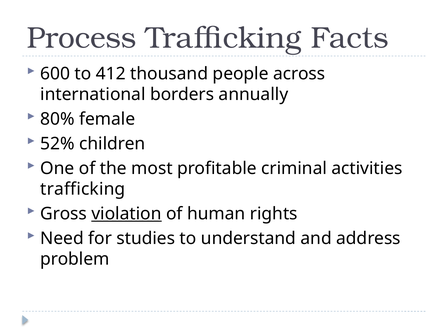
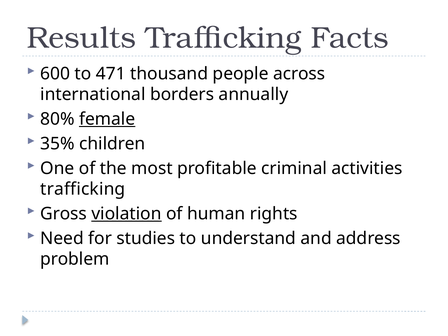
Process: Process -> Results (81, 38)
412: 412 -> 471 (111, 74)
female underline: none -> present (107, 119)
52%: 52% -> 35% (57, 144)
